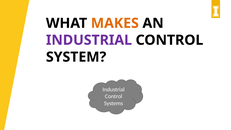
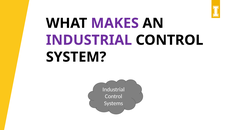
MAKES colour: orange -> purple (115, 23)
